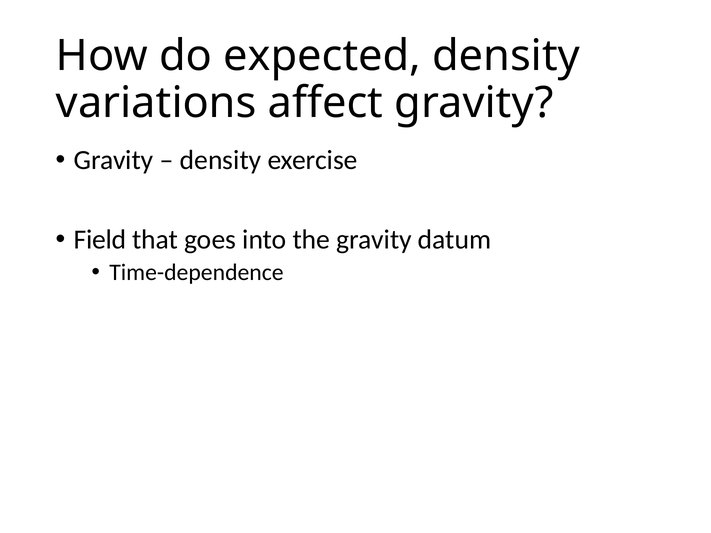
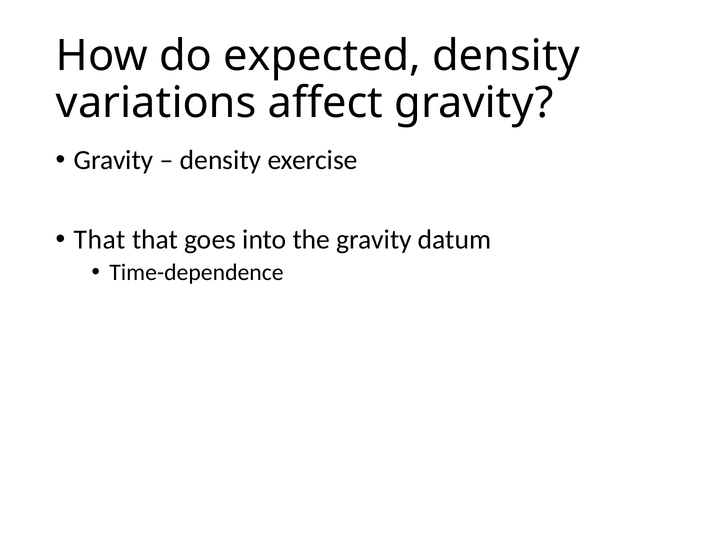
Field: Field -> That (100, 240)
